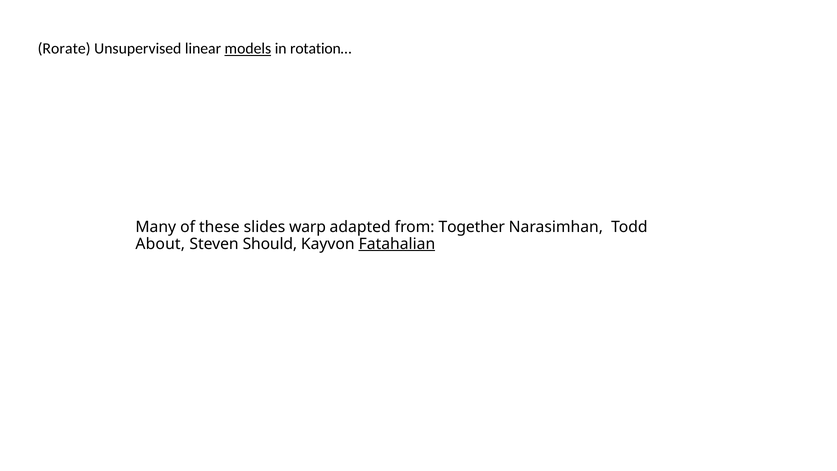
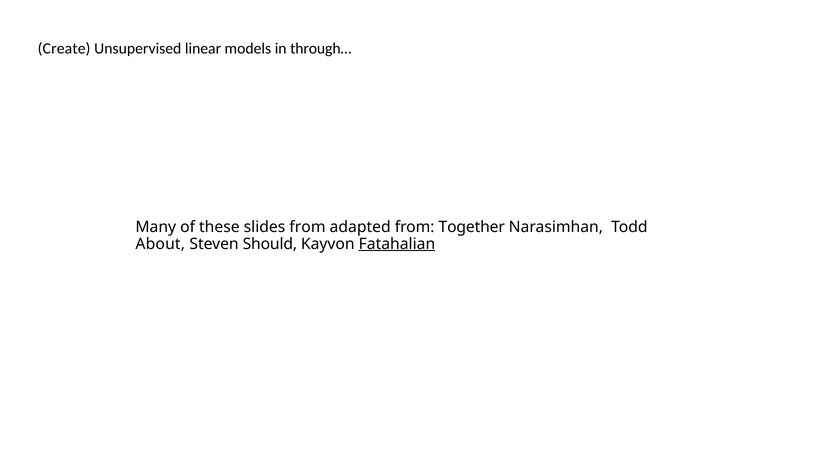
Rorate: Rorate -> Create (64, 49)
models underline: present -> none (248, 49)
rotation…: rotation… -> through… (321, 49)
slides warp: warp -> from (307, 227)
